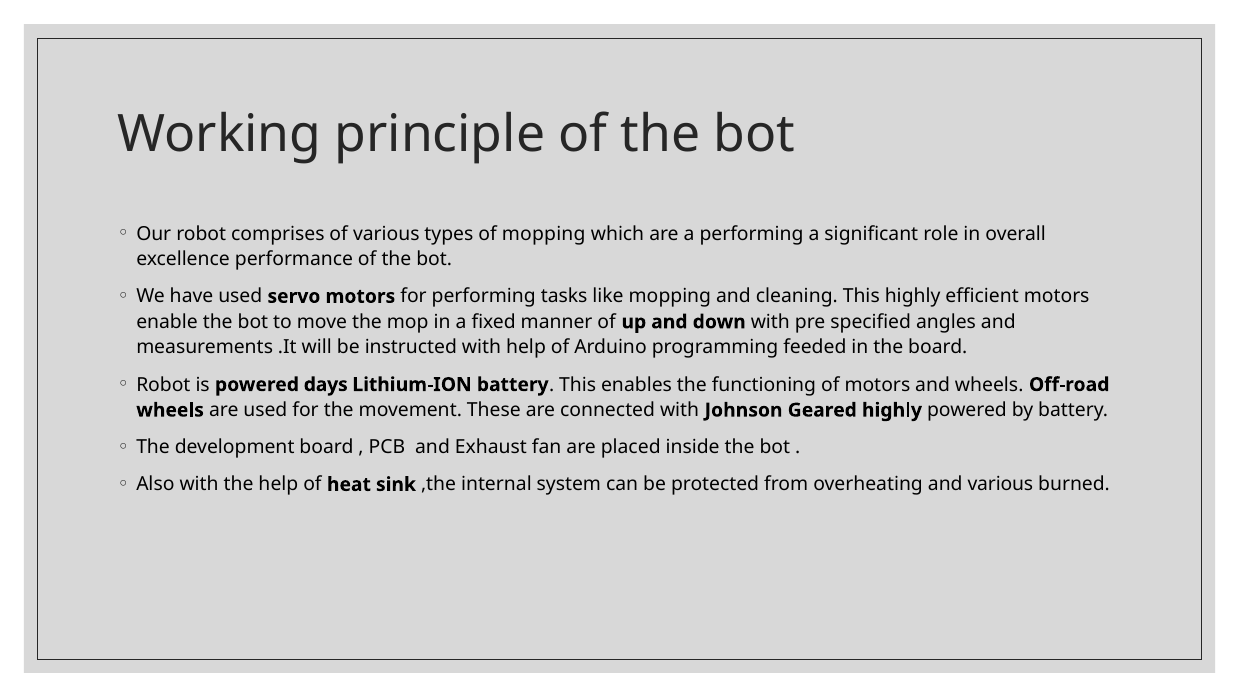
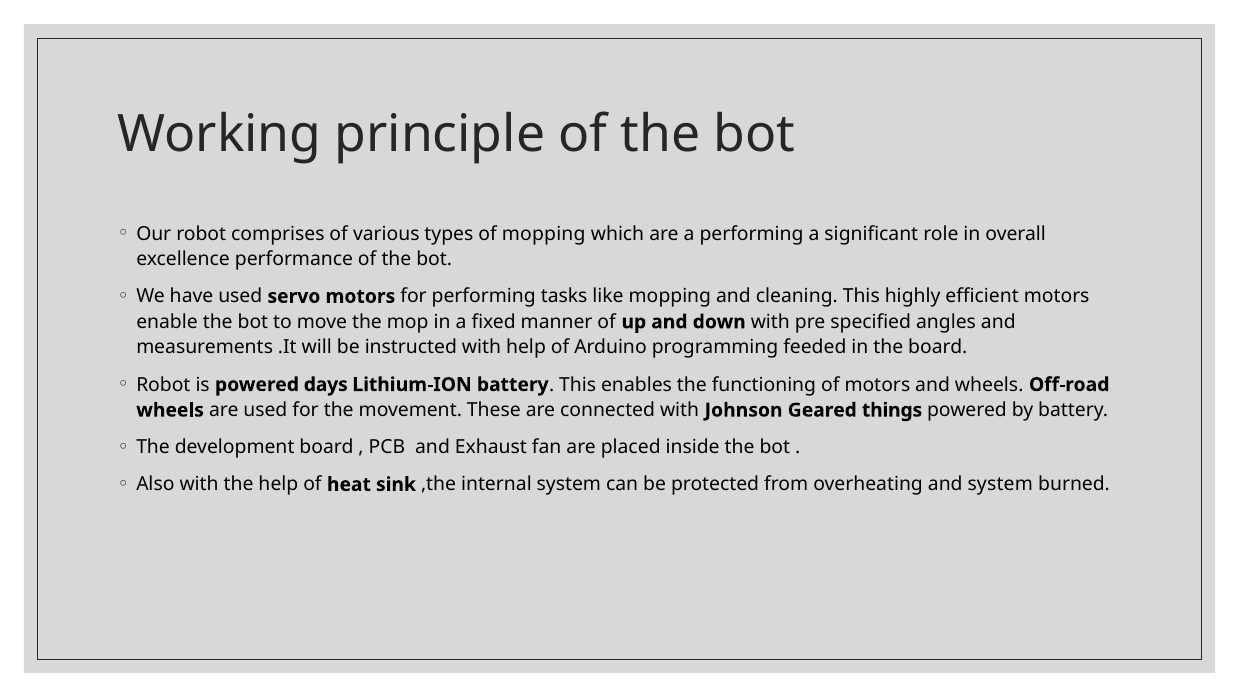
Geared highly: highly -> things (892, 410)
and various: various -> system (1000, 484)
